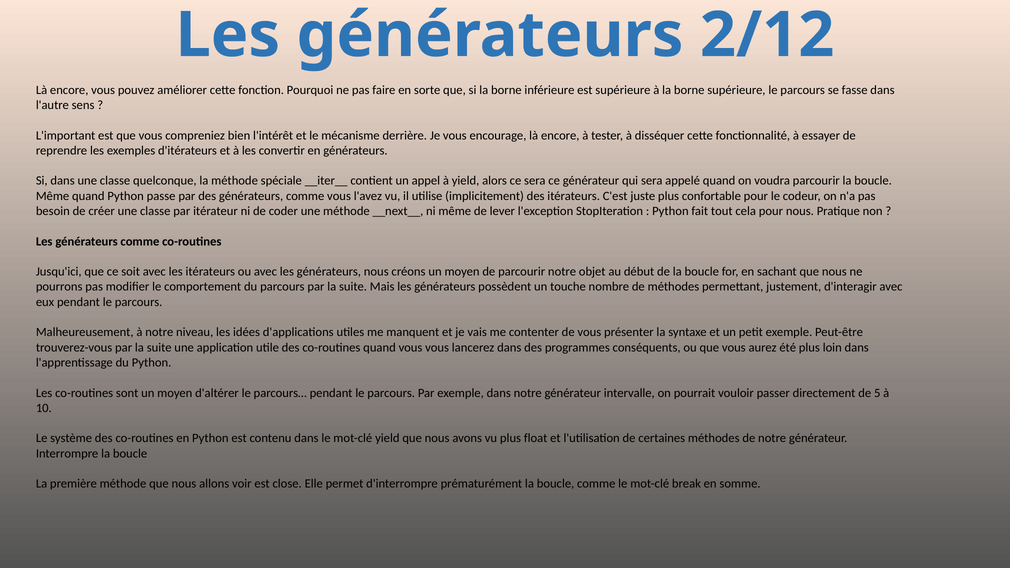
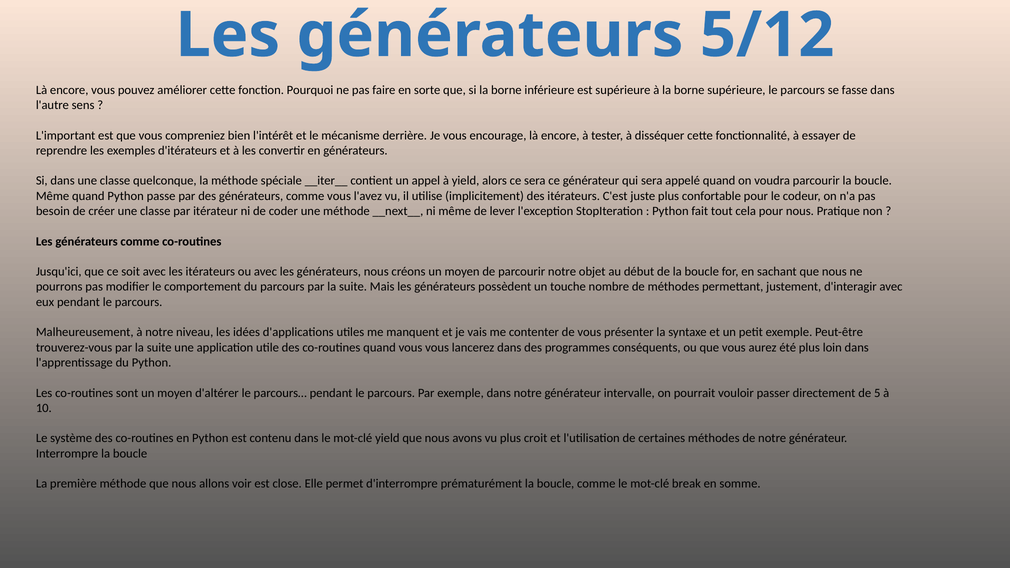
2/12: 2/12 -> 5/12 (767, 35)
float: float -> croit (536, 438)
